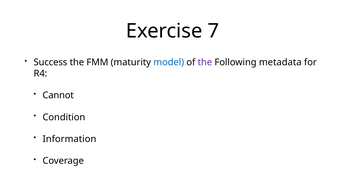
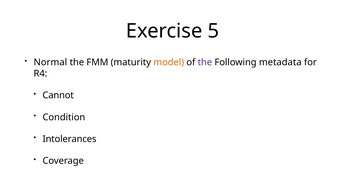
7: 7 -> 5 (213, 31)
Success: Success -> Normal (50, 62)
model colour: blue -> orange (169, 62)
Information: Information -> Intolerances (70, 139)
